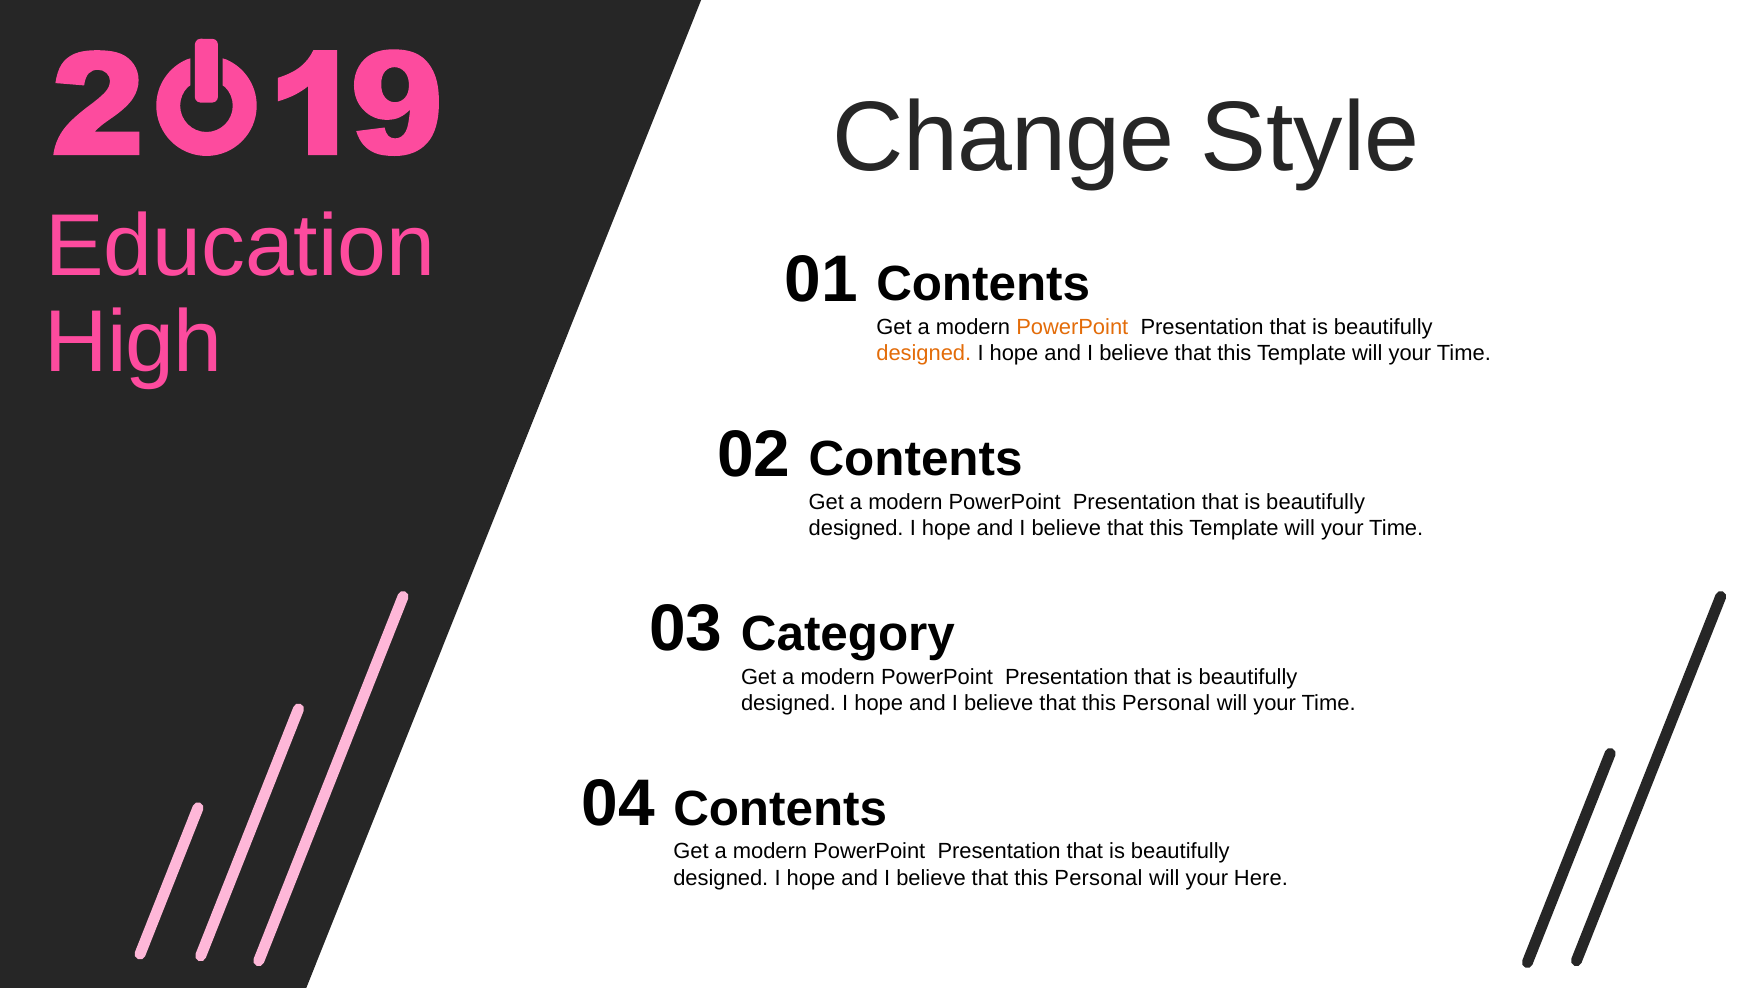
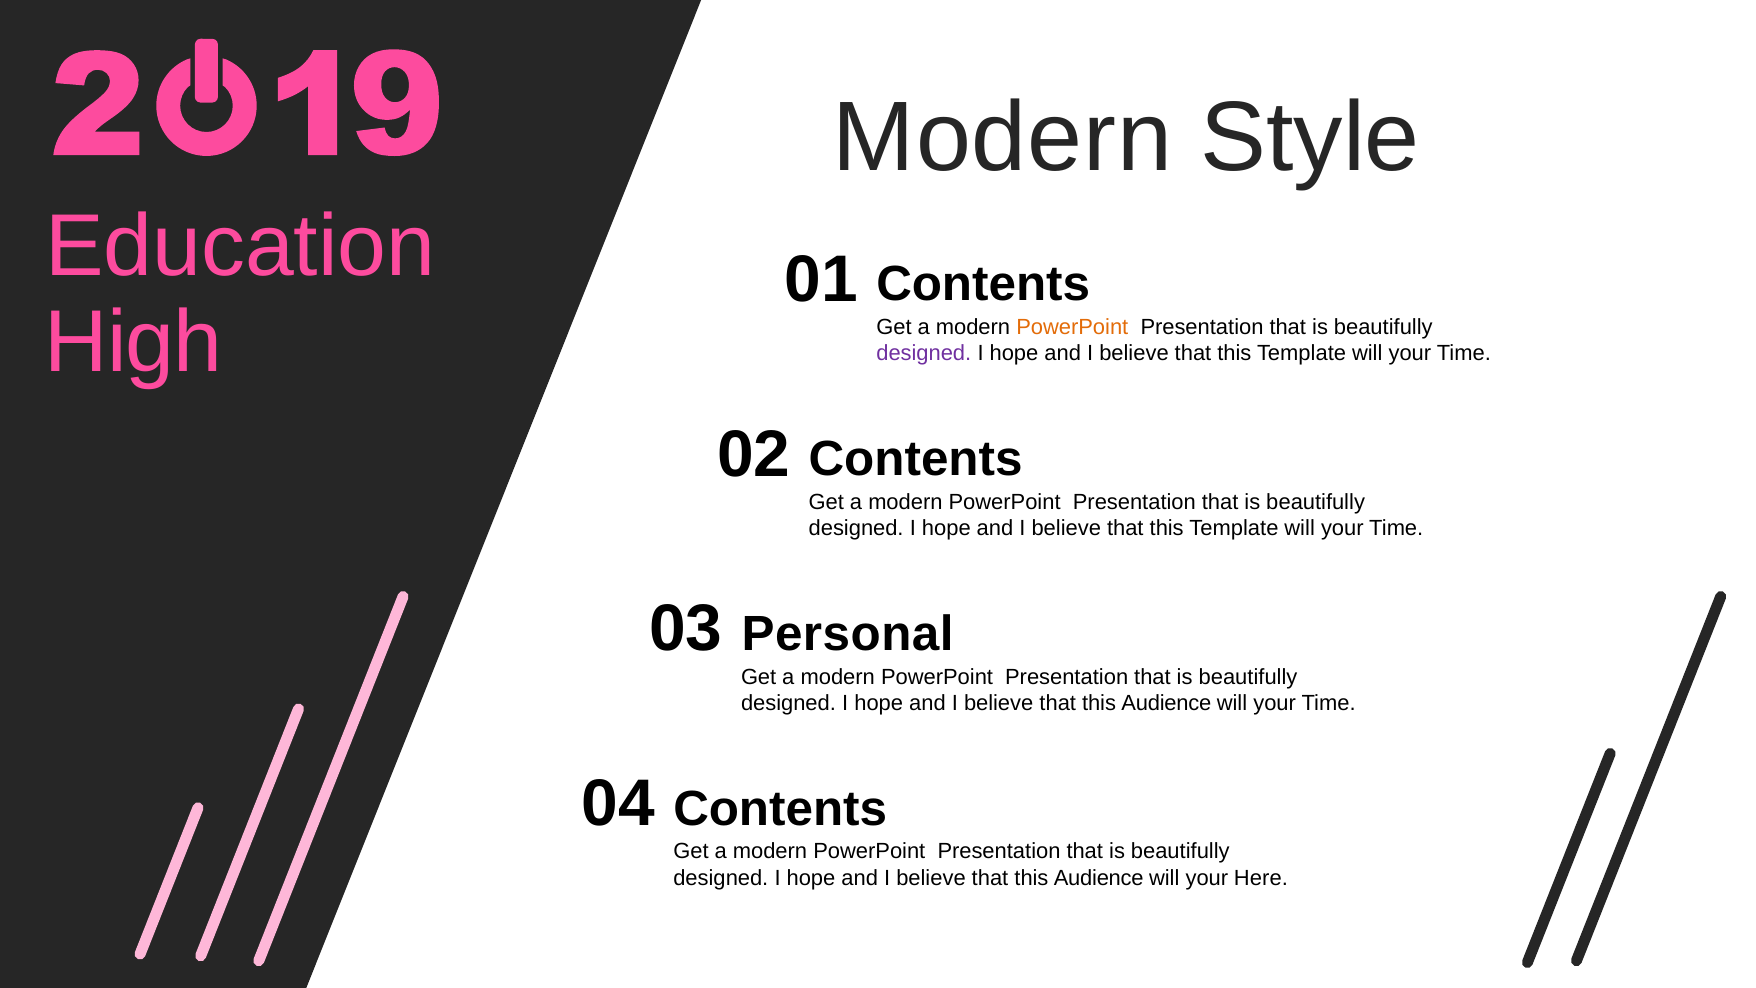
Change: Change -> Modern (1003, 138)
designed colour: orange -> purple (924, 354)
Category: Category -> Personal (848, 634)
Personal: Personal -> Audience (1166, 703)
Personal: Personal -> Audience (1099, 878)
